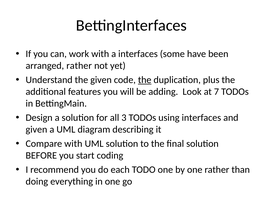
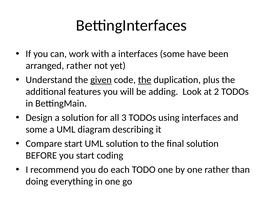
given underline: none -> present (101, 80)
7: 7 -> 2 (216, 92)
given: given -> some (36, 130)
Compare with: with -> start (73, 144)
